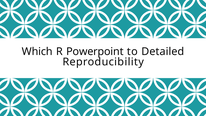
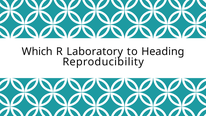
Powerpoint: Powerpoint -> Laboratory (95, 52)
Detailed: Detailed -> Heading (163, 52)
